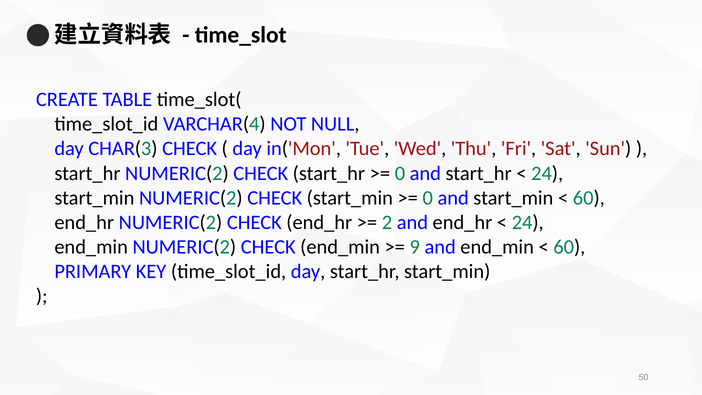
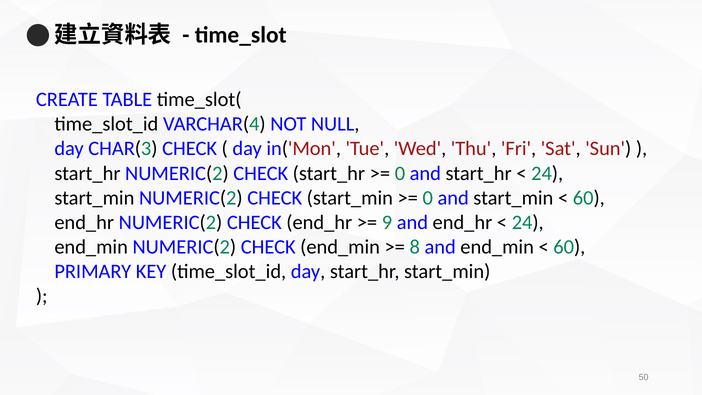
2: 2 -> 9 (387, 222)
9: 9 -> 8 (415, 247)
